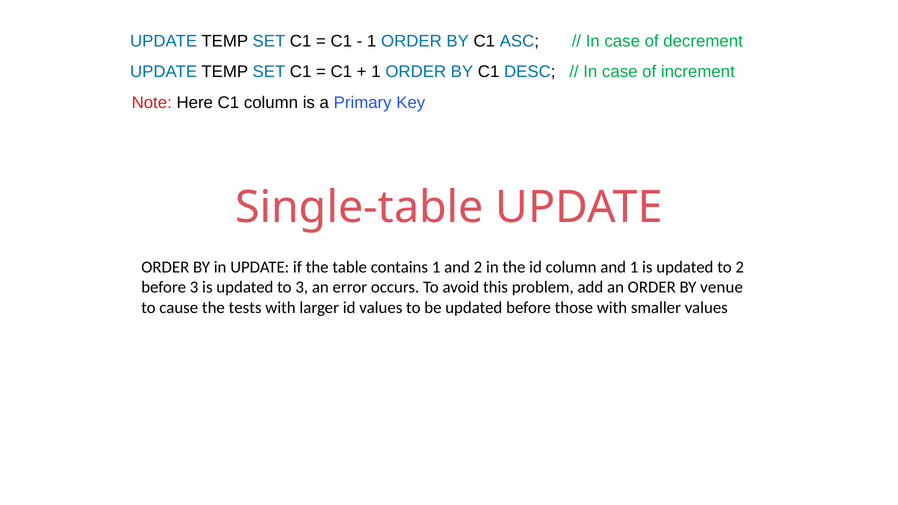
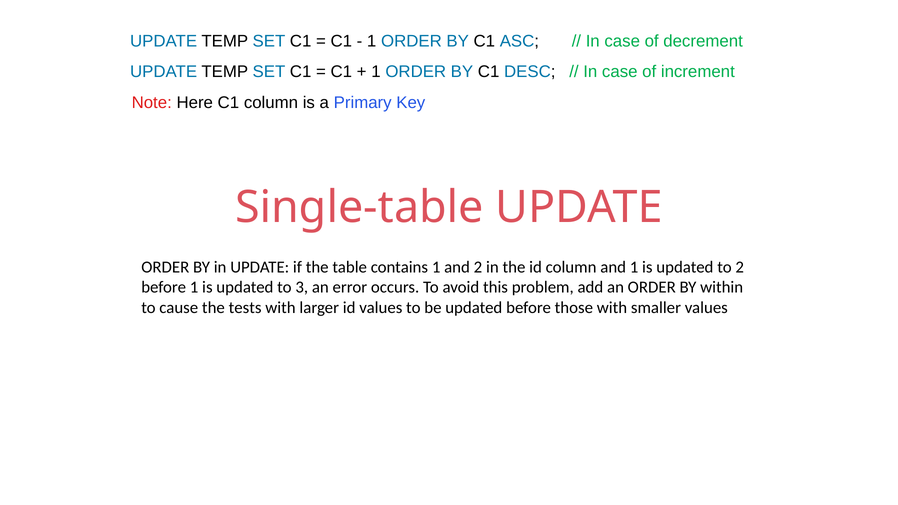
before 3: 3 -> 1 (194, 287)
venue: venue -> within (722, 287)
